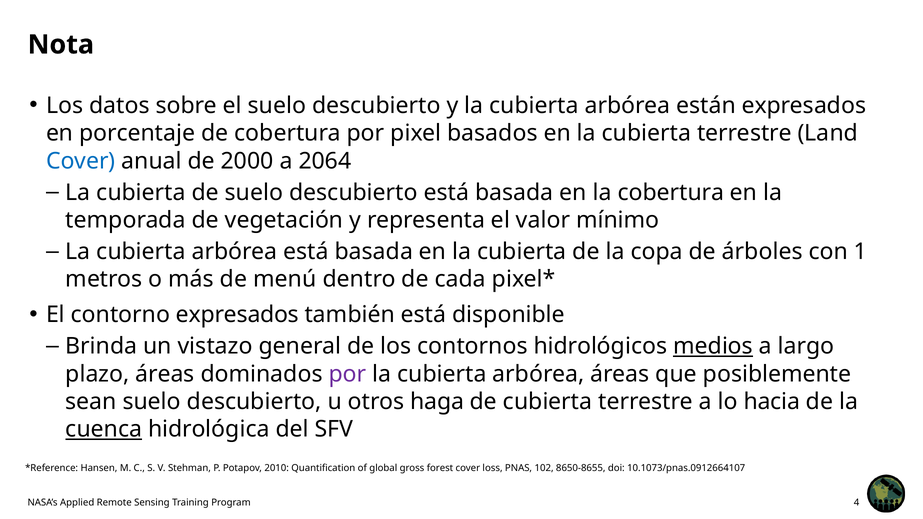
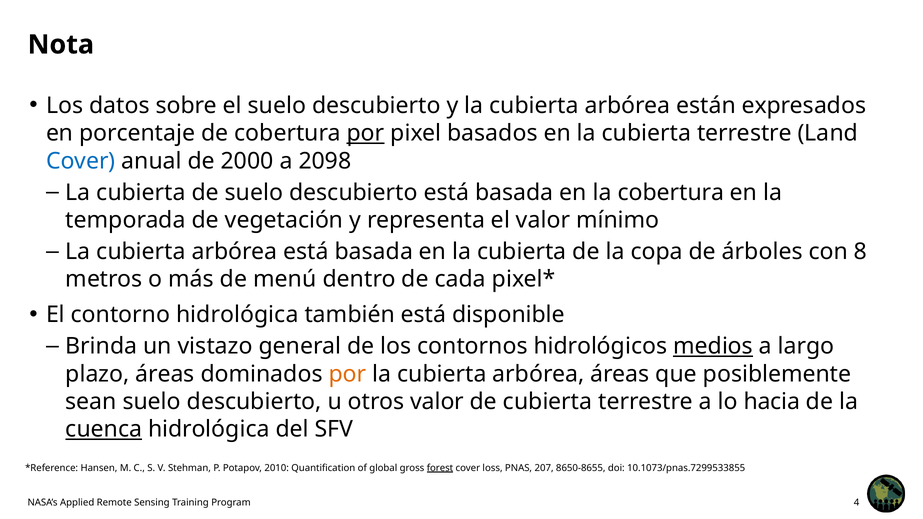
por underline: none -> present (366, 133)
2064: 2064 -> 2098 (325, 161)
1: 1 -> 8 (861, 252)
contorno expresados: expresados -> hidrológica (237, 315)
por colour: purple -> orange (347, 374)
otros haga: haga -> valor (437, 402)
forest underline: none -> present (440, 468)
102: 102 -> 207 (544, 468)
10.1073/pnas.0912664107: 10.1073/pnas.0912664107 -> 10.1073/pnas.7299533855 (686, 468)
